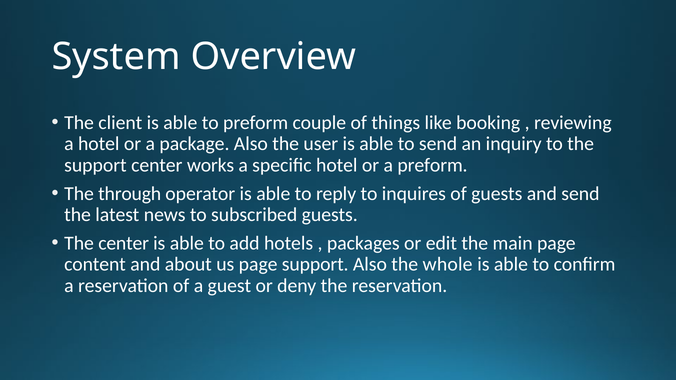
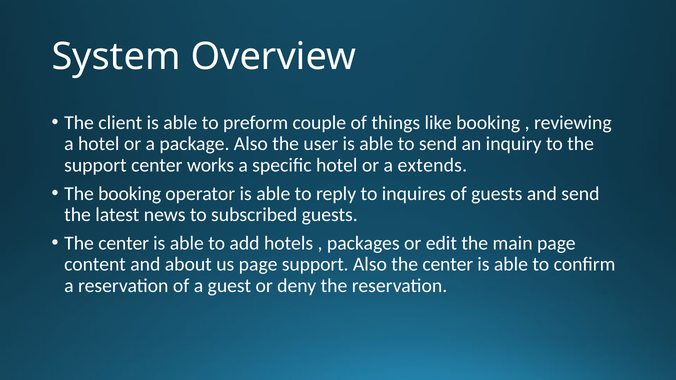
a preform: preform -> extends (432, 165)
The through: through -> booking (130, 194)
Also the whole: whole -> center (448, 265)
